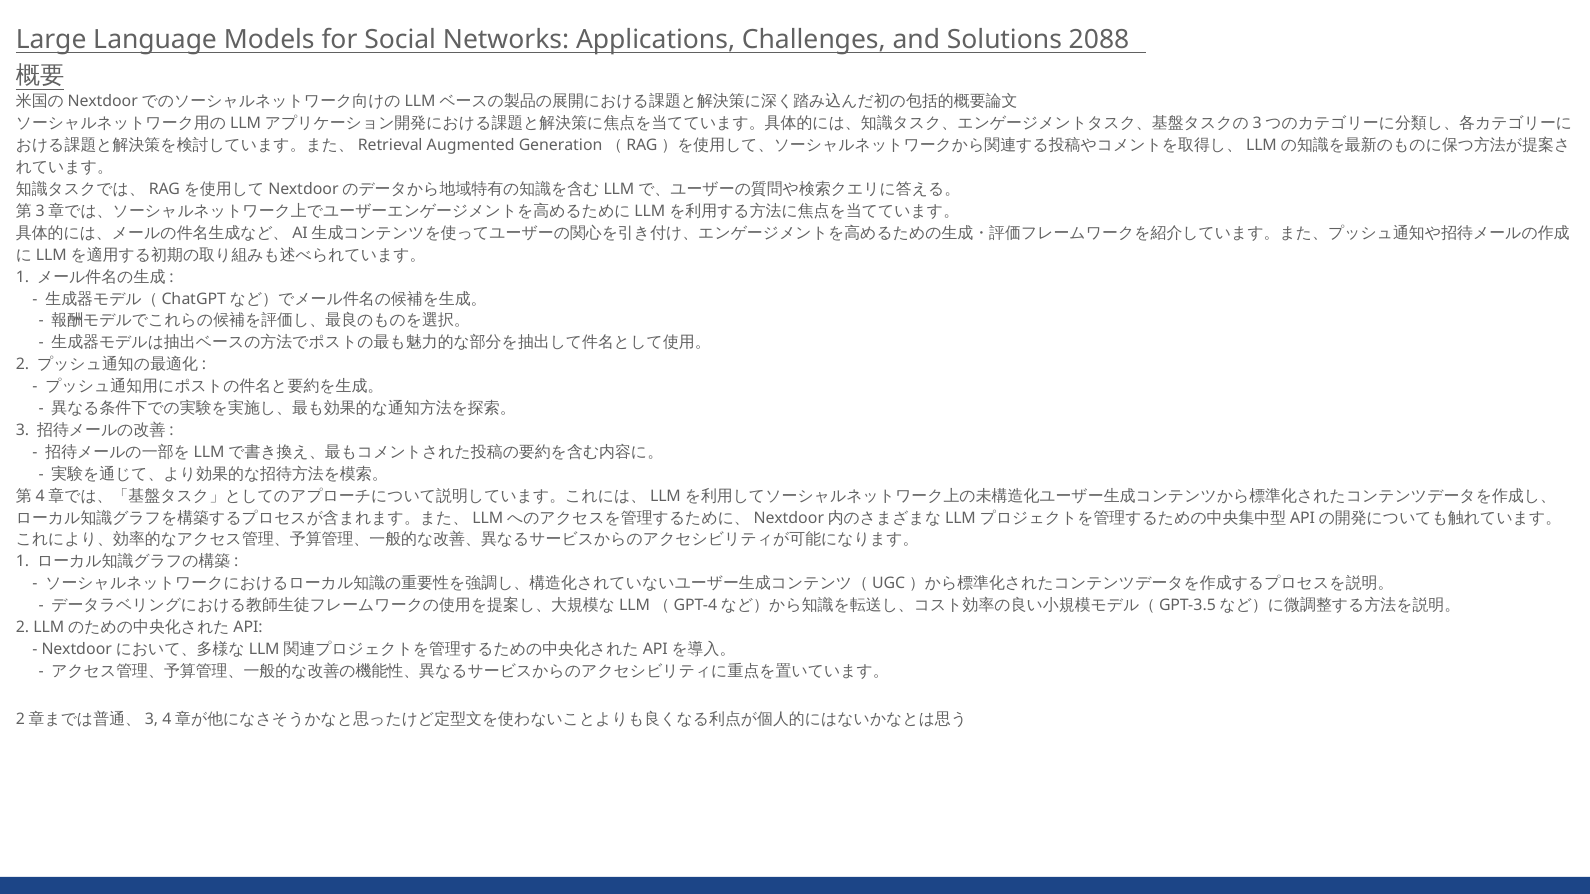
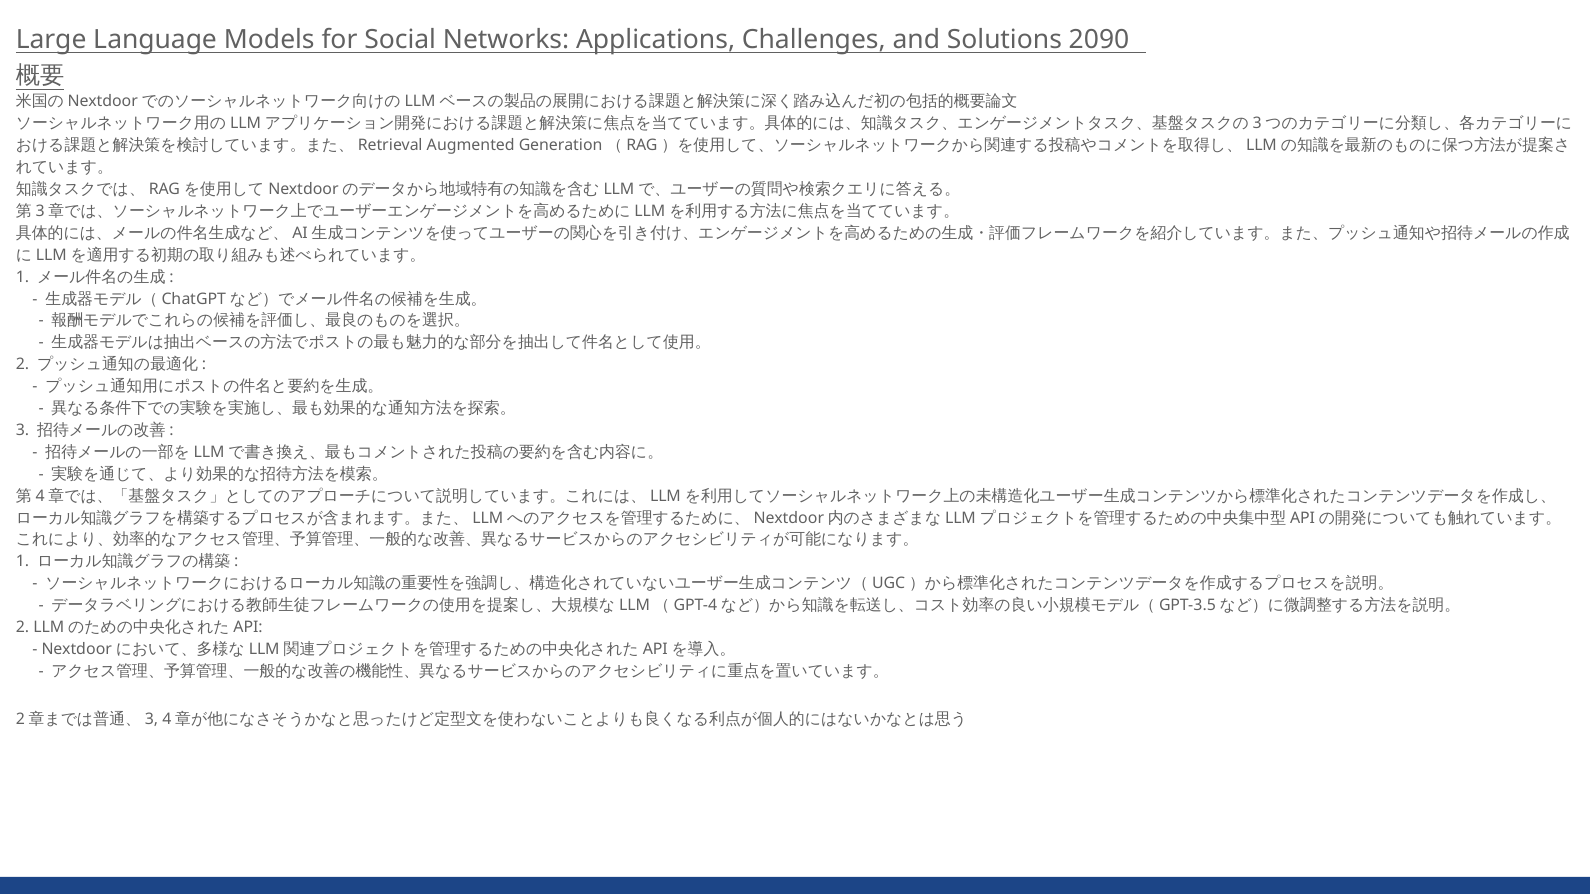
2088: 2088 -> 2090 (1099, 40)
